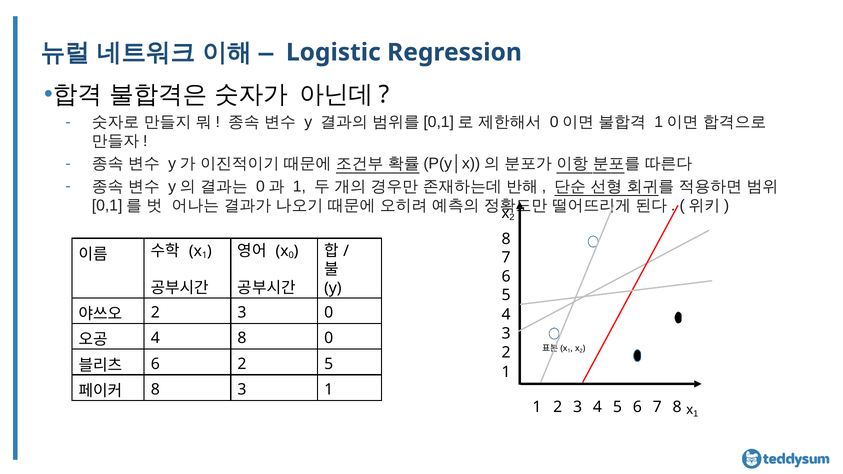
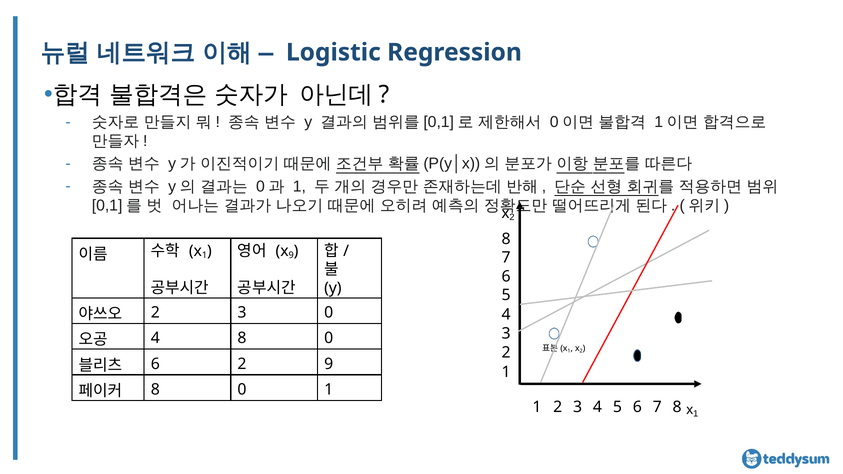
0: 0 -> 9 (291, 255)
2 5: 5 -> 9 (329, 364)
3: 3 -> 0 (242, 390)
